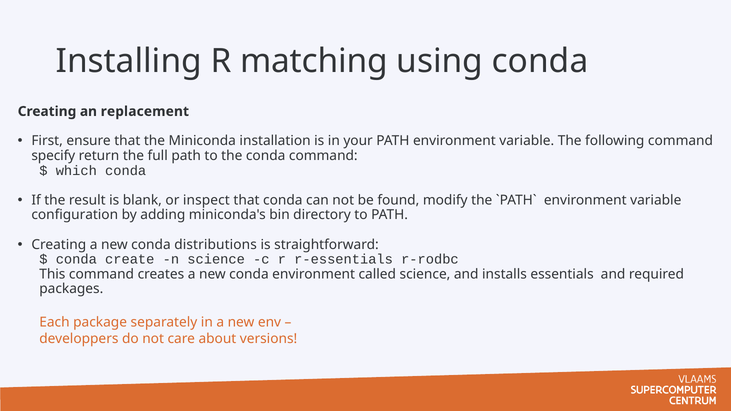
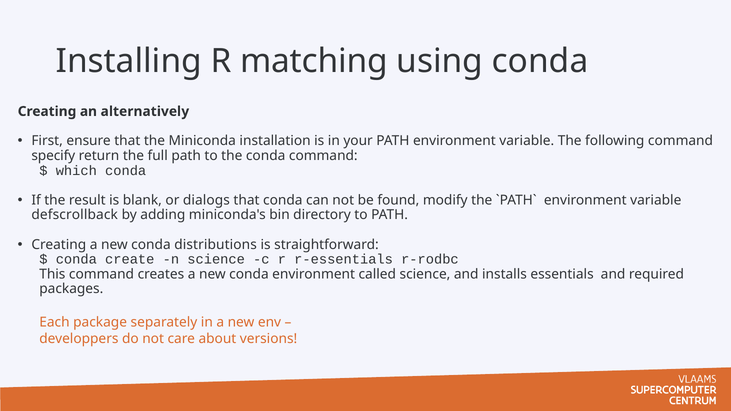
replacement: replacement -> alternatively (145, 111)
inspect: inspect -> dialogs (206, 200)
configuration: configuration -> defscrollback (75, 215)
